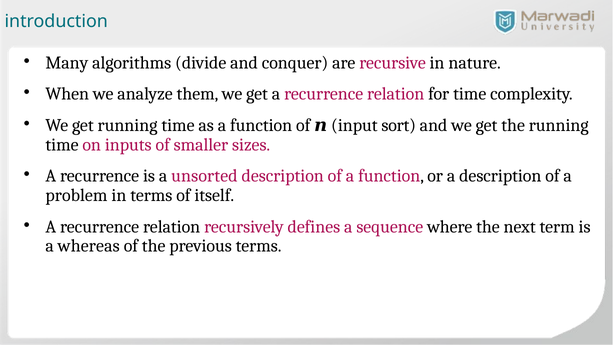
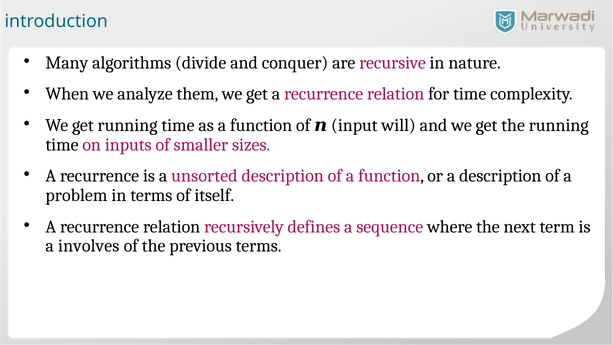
sort: sort -> will (399, 125)
whereas: whereas -> involves (89, 246)
